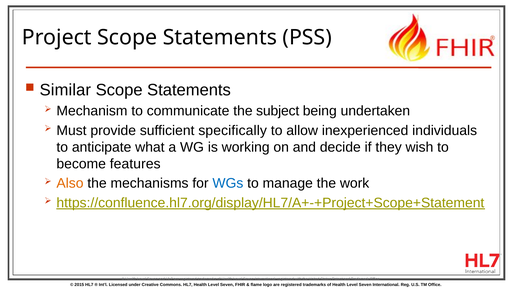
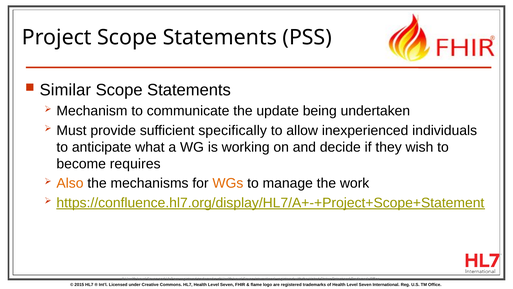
subject: subject -> update (278, 111)
features: features -> requires (135, 164)
WGs colour: blue -> orange (228, 183)
